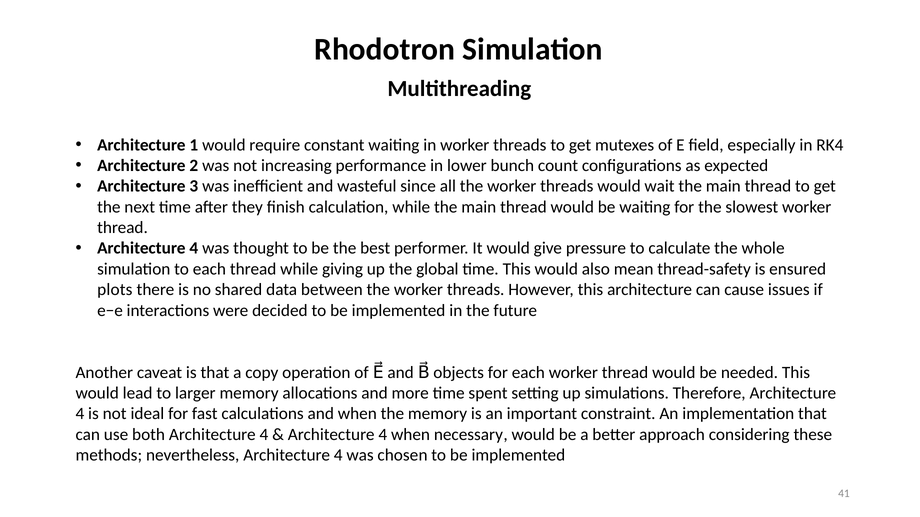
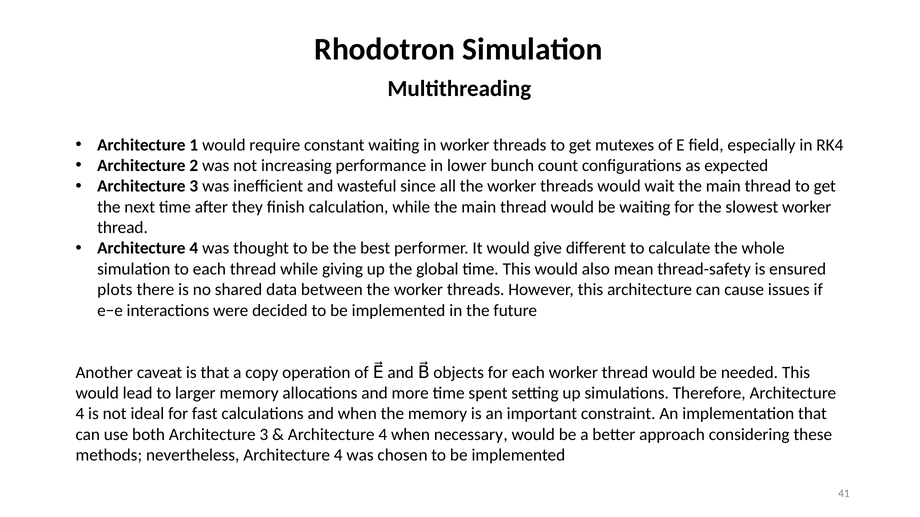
pressure: pressure -> different (596, 249)
both Architecture 4: 4 -> 3 (264, 435)
